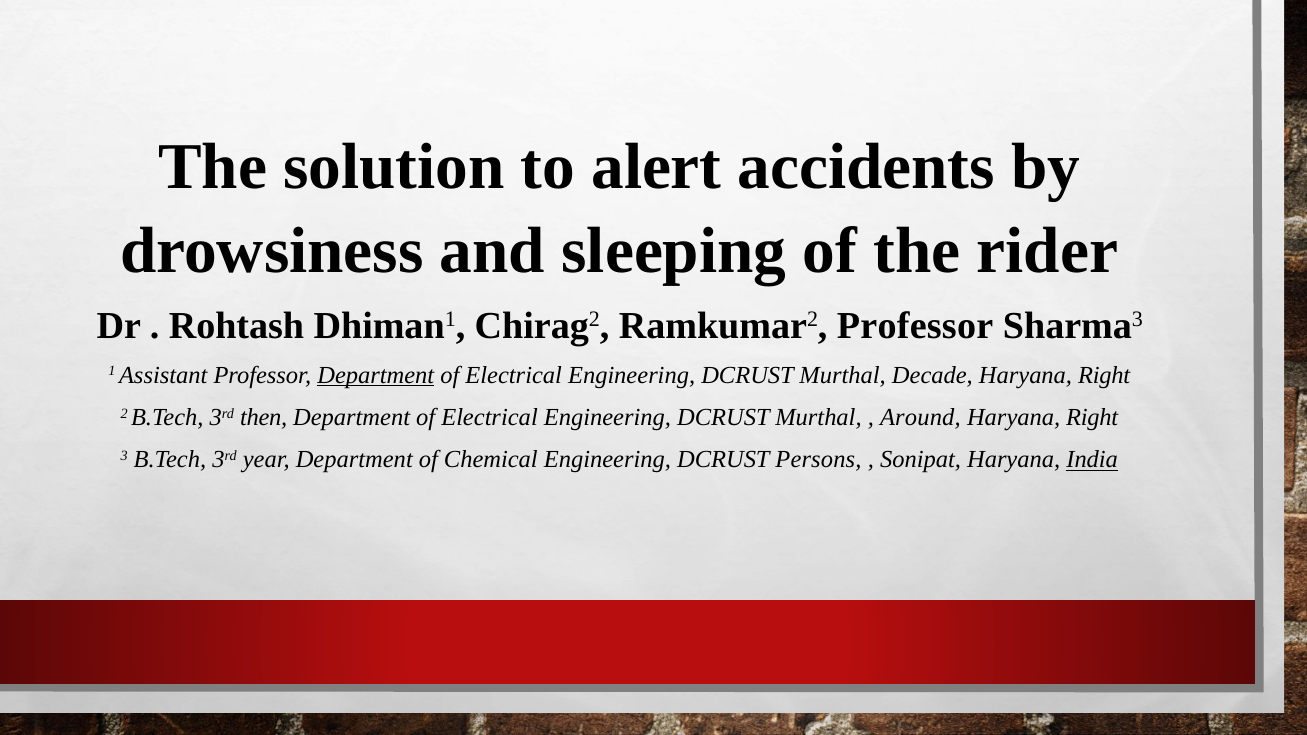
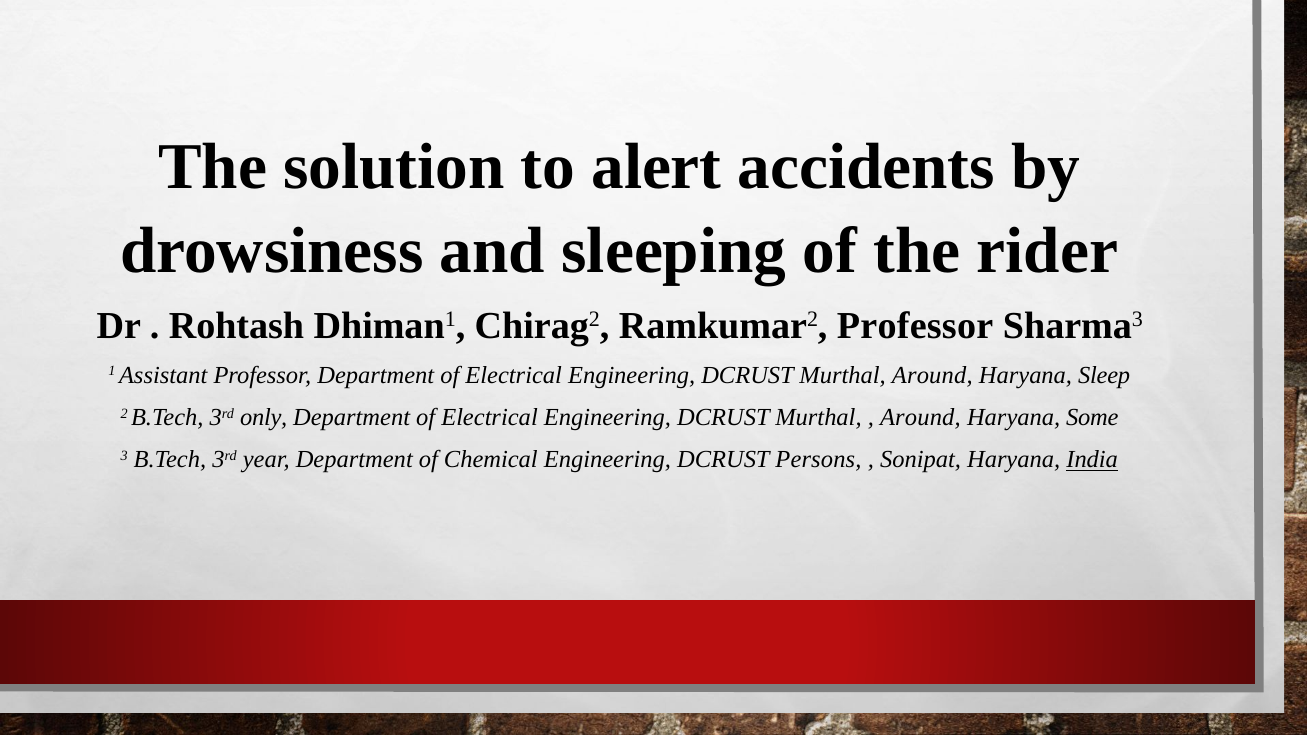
Department underline: present -> none (376, 375)
Murthal Decade: Decade -> Around (932, 375)
Right: Right -> Sleep (1104, 375)
then: then -> only (264, 418)
Right: Right -> Some (1092, 418)
